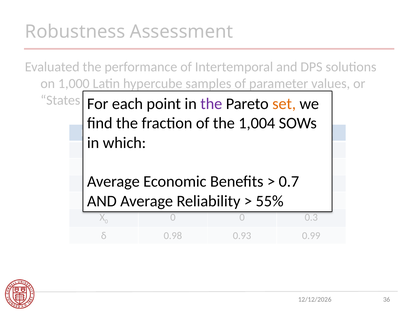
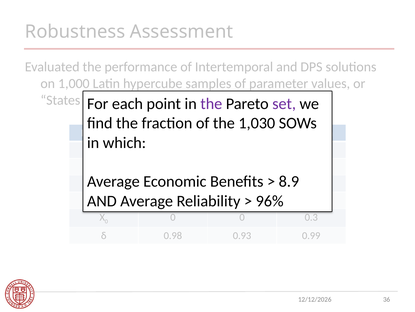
set colour: orange -> purple (284, 104)
1,004: 1,004 -> 1,030 (257, 123)
0.7: 0.7 -> 8.9 (289, 181)
55%: 55% -> 96% (270, 201)
